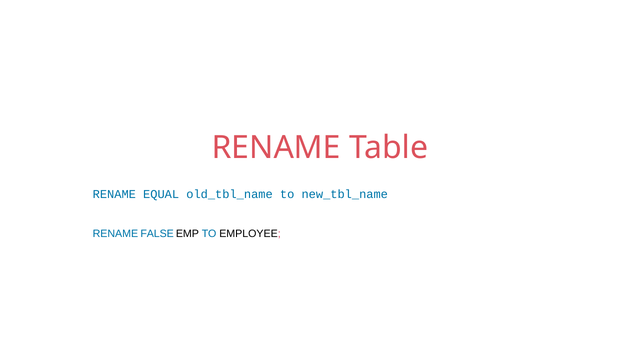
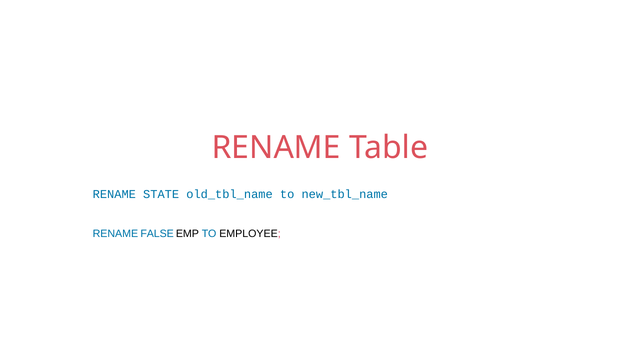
EQUAL: EQUAL -> STATE (161, 194)
